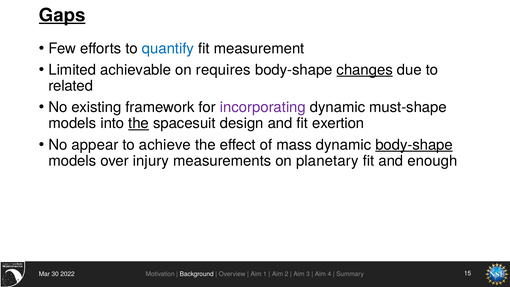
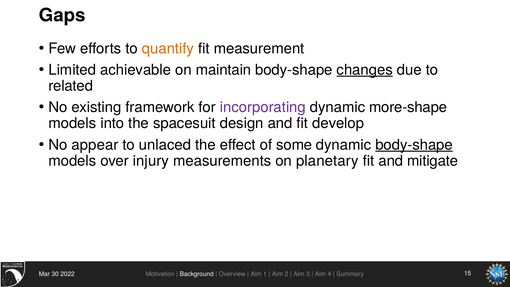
Gaps underline: present -> none (62, 15)
quantify colour: blue -> orange (168, 48)
requires: requires -> maintain (223, 70)
must-shape: must-shape -> more-shape (408, 107)
the underline: present -> none (139, 123)
exertion: exertion -> develop (338, 123)
achieve: achieve -> unlaced (165, 145)
mass: mass -> some (294, 145)
enough: enough -> mitigate (433, 161)
